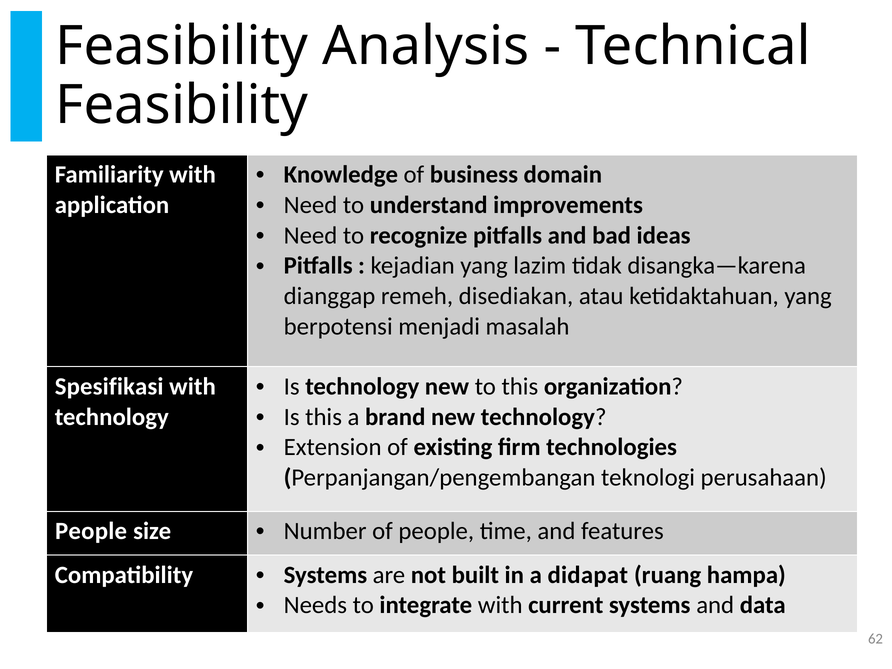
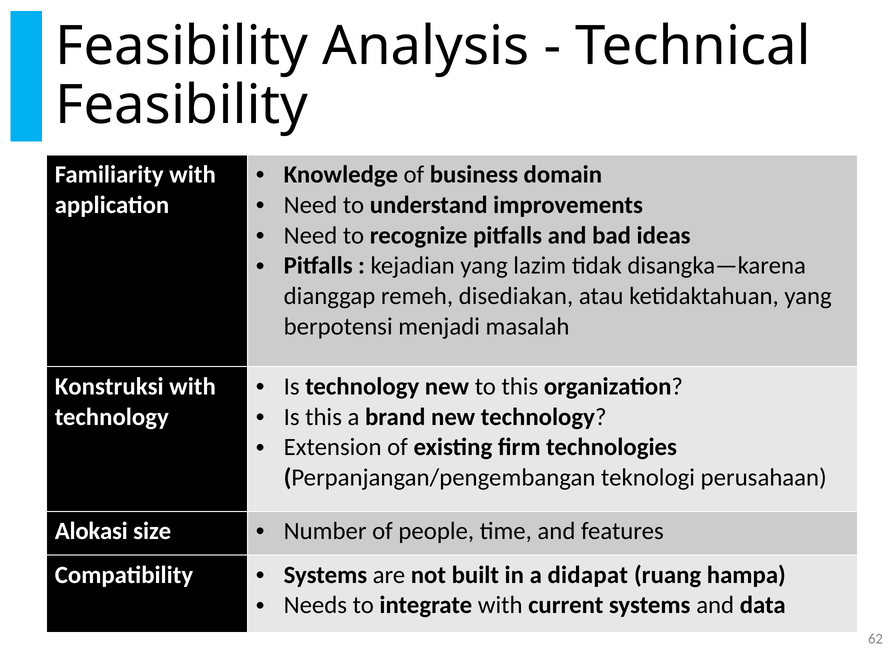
Spesifikasi: Spesifikasi -> Konstruksi (109, 387)
People: People -> Alokasi (91, 531)
